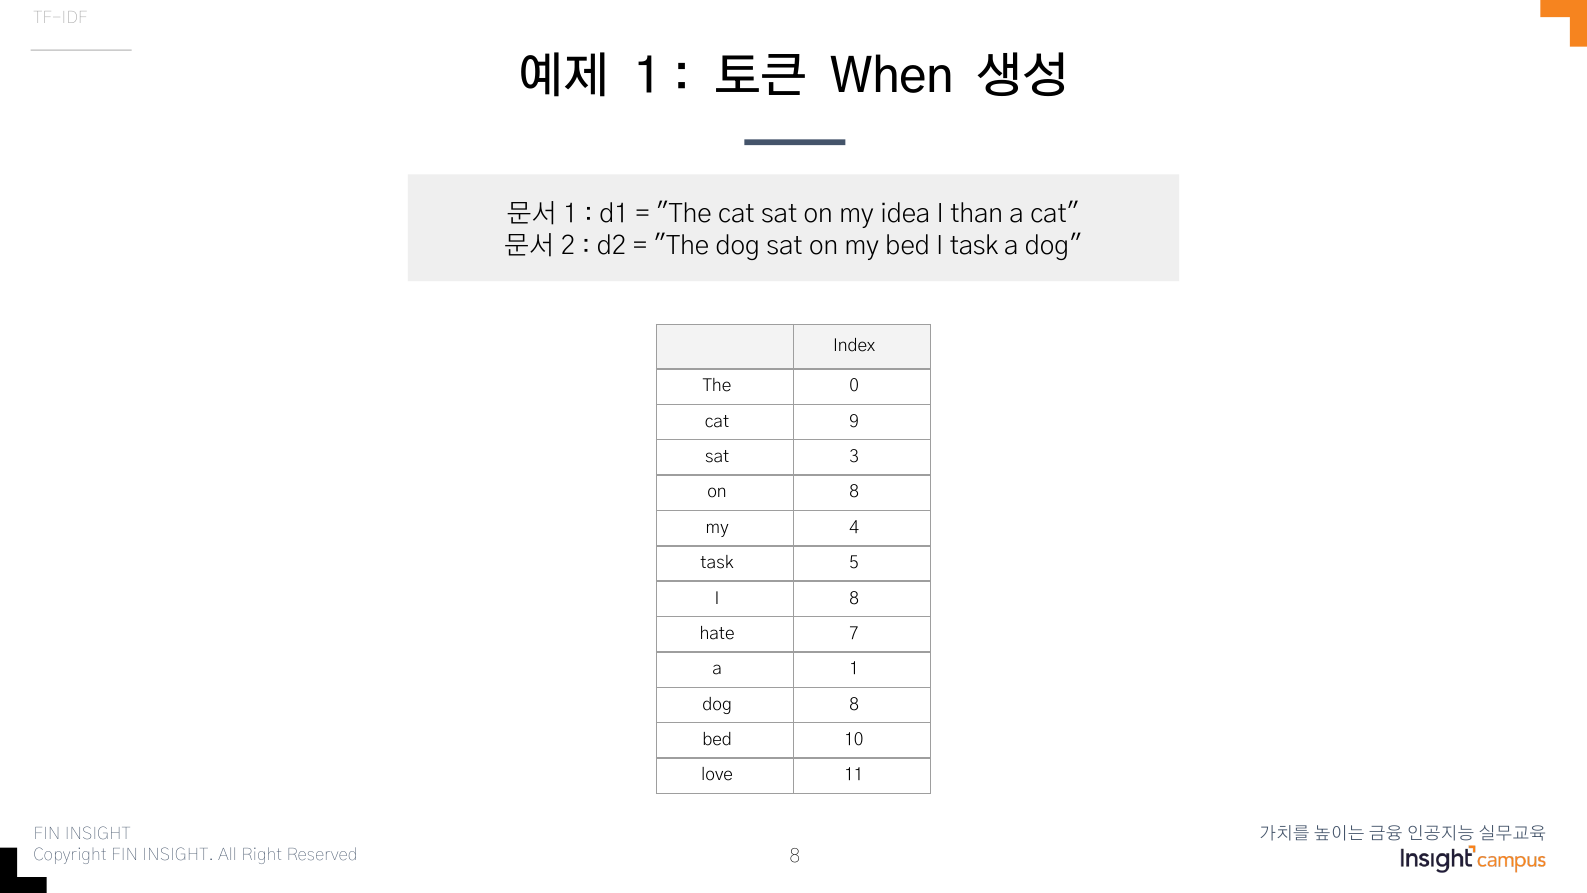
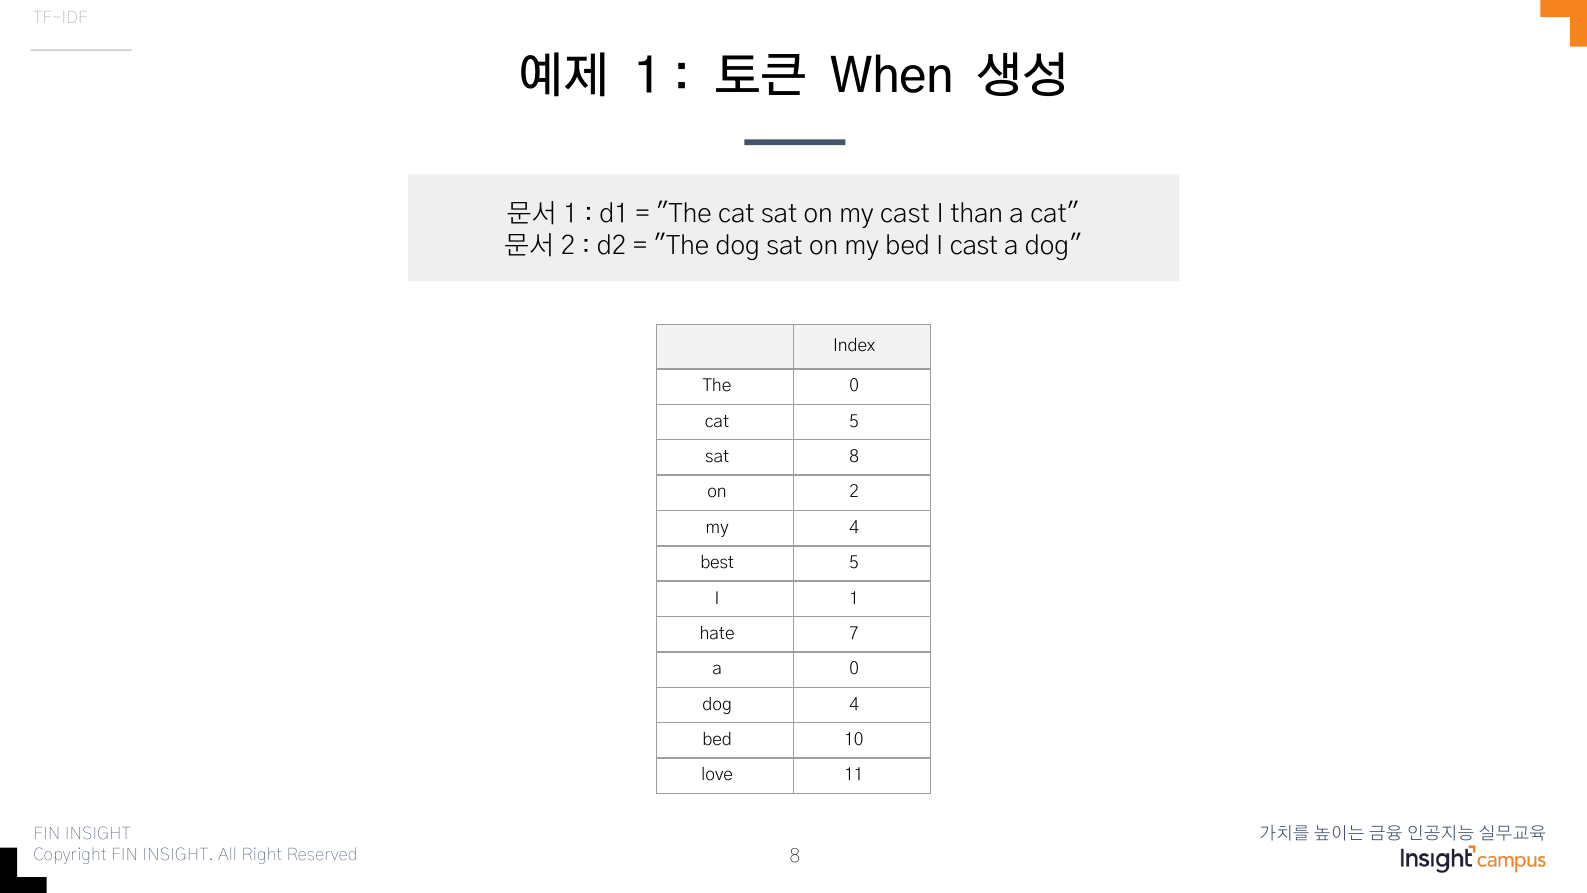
my idea: idea -> cast (905, 214)
I task: task -> cast (974, 245)
cat 9: 9 -> 5 (854, 421)
sat 3: 3 -> 8 (854, 457)
on 8: 8 -> 2 (854, 492)
task: task -> best (717, 563)
I 8: 8 -> 1 (854, 598)
a 1: 1 -> 0 (854, 669)
8: 8 -> 4 (854, 704)
